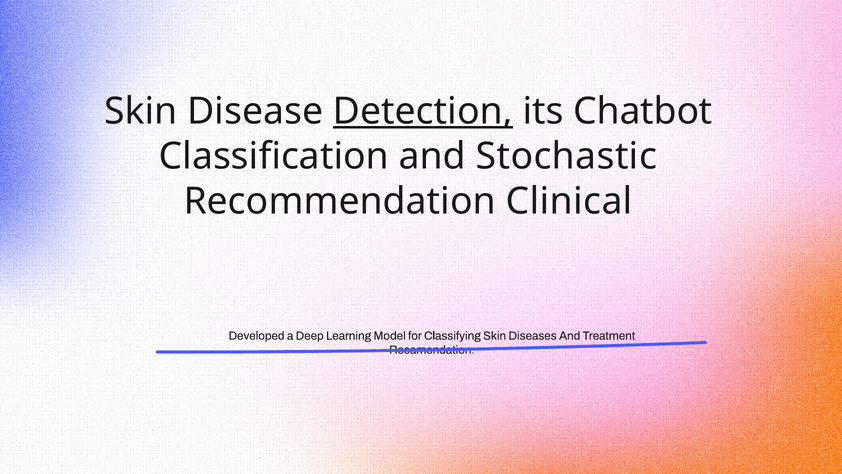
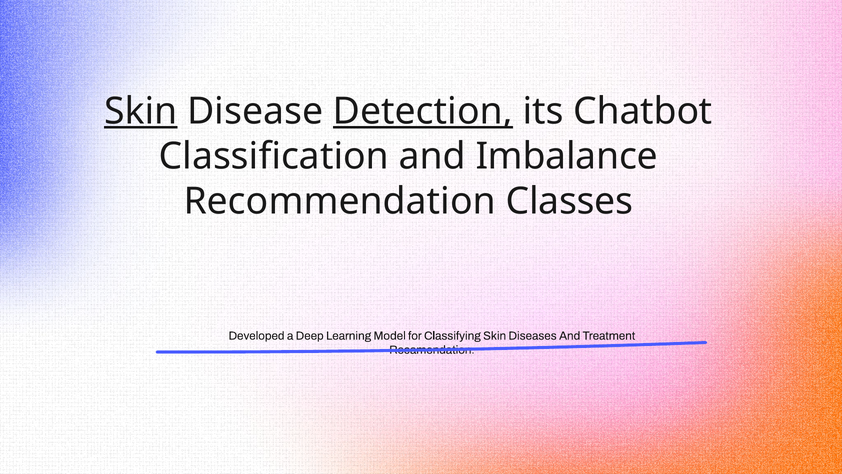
Skin underline: none -> present (141, 111)
Stochastic: Stochastic -> Imbalance (567, 156)
Clinical: Clinical -> Classes (569, 201)
